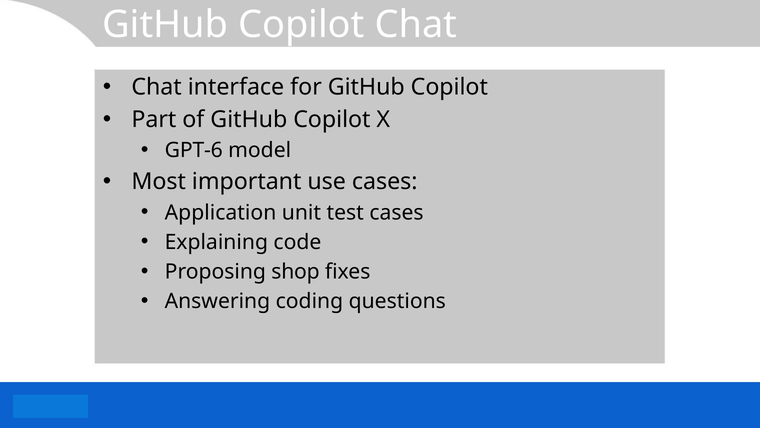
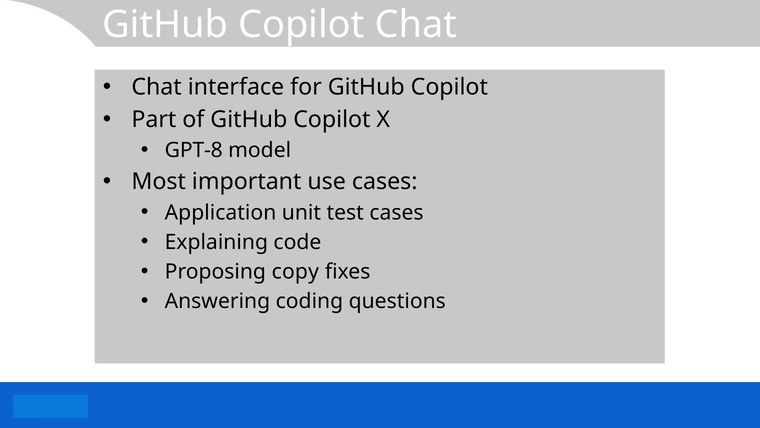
GPT-6: GPT-6 -> GPT-8 (194, 150)
shop: shop -> copy (295, 271)
